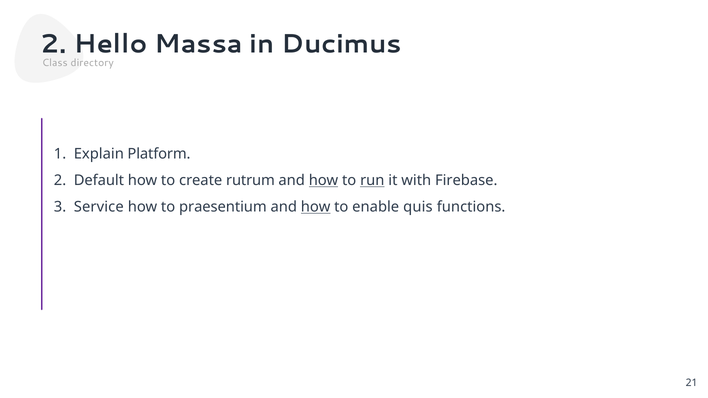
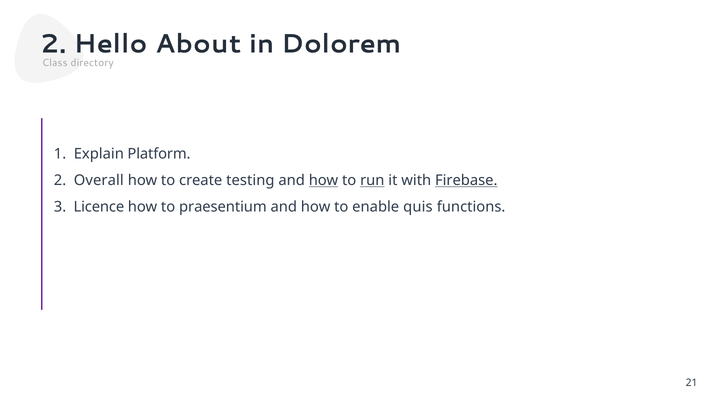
Massa: Massa -> About (198, 44)
Ducimus: Ducimus -> Dolorem (342, 44)
Default: Default -> Overall (99, 181)
rutrum: rutrum -> testing (250, 181)
Firebase underline: none -> present (466, 181)
Service: Service -> Licence (99, 207)
how underline: present -> none (316, 207)
